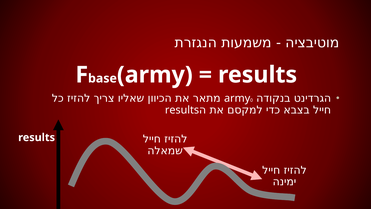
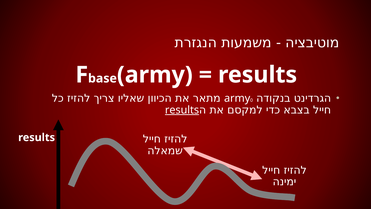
results underline: none -> present (182, 110)
